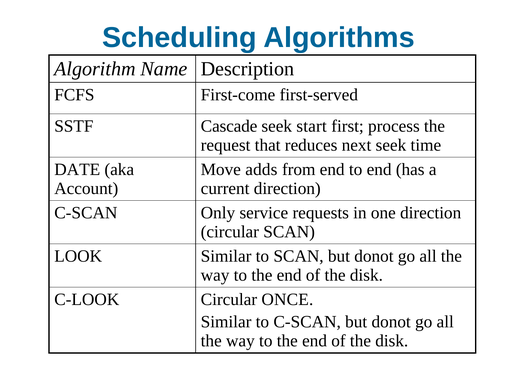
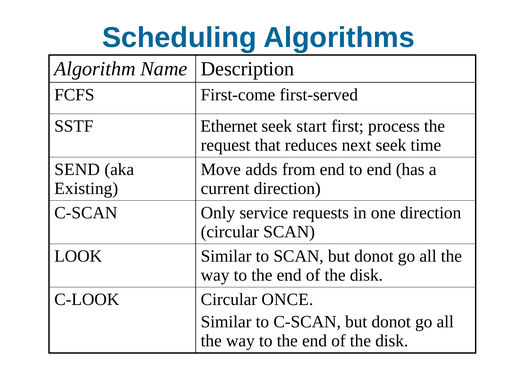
Cascade: Cascade -> Ethernet (229, 126)
DATE: DATE -> SEND (77, 169)
Account: Account -> Existing (86, 188)
